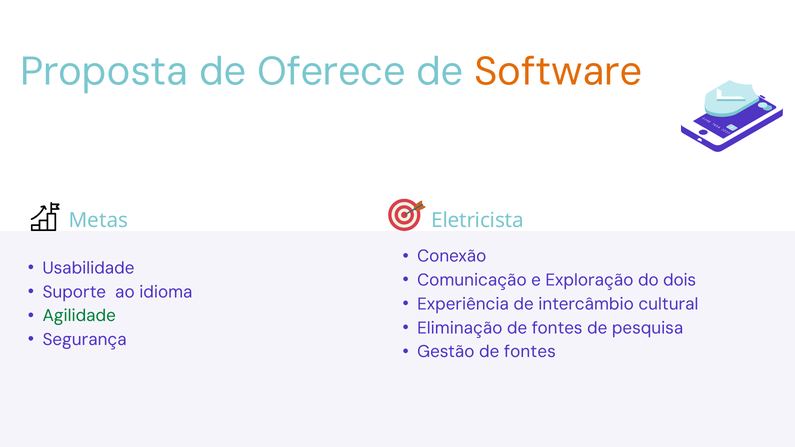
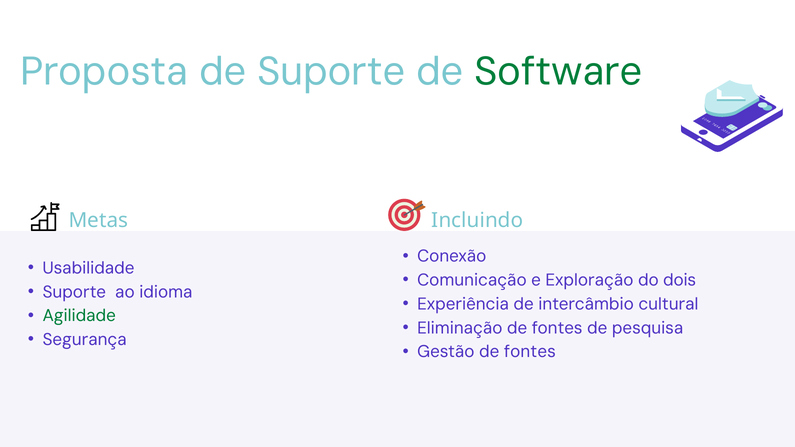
de Oferece: Oferece -> Suporte (331, 71)
Software colour: orange -> green (558, 71)
Eletricista: Eletricista -> Incluindo (477, 220)
